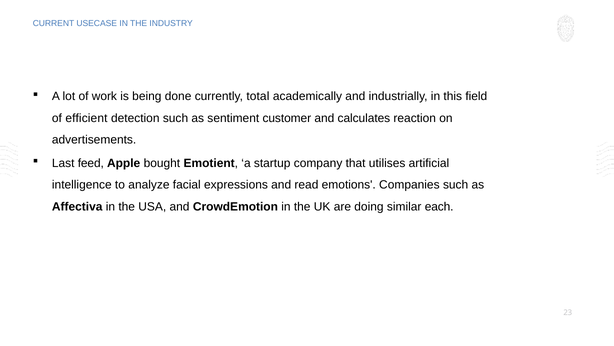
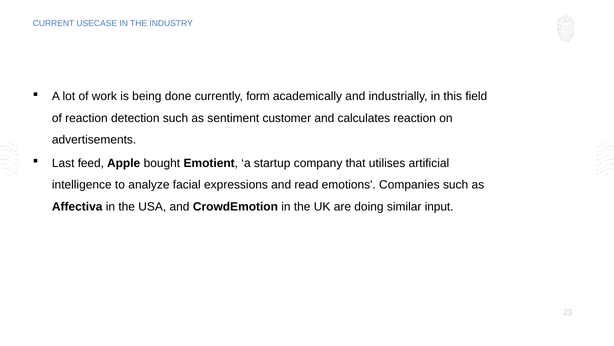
total: total -> form (258, 96)
of efficient: efficient -> reaction (86, 118)
each: each -> input (439, 206)
